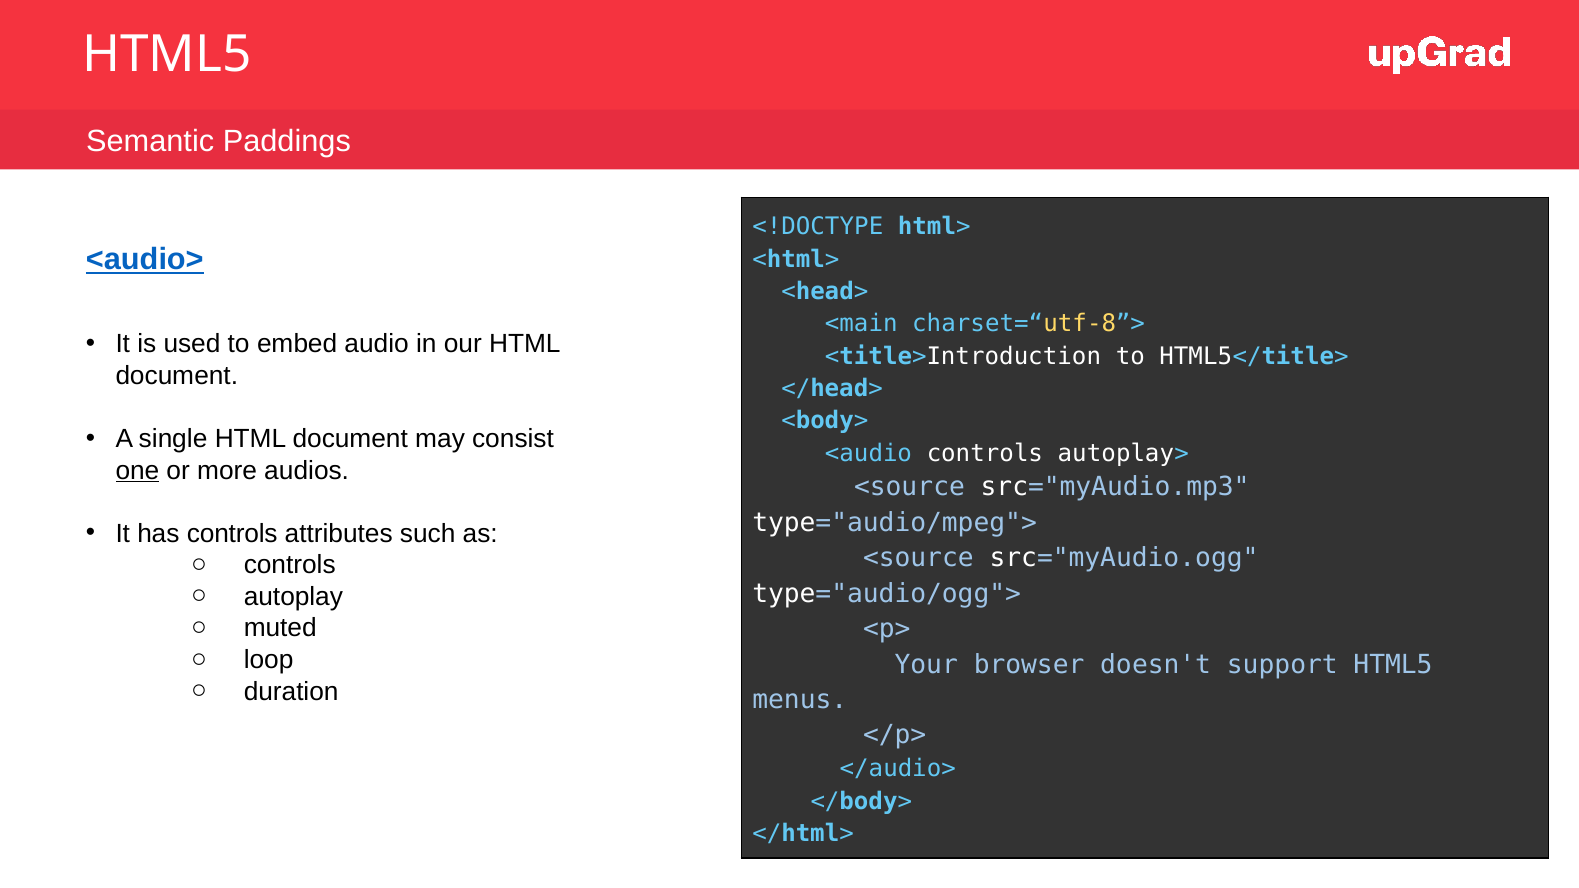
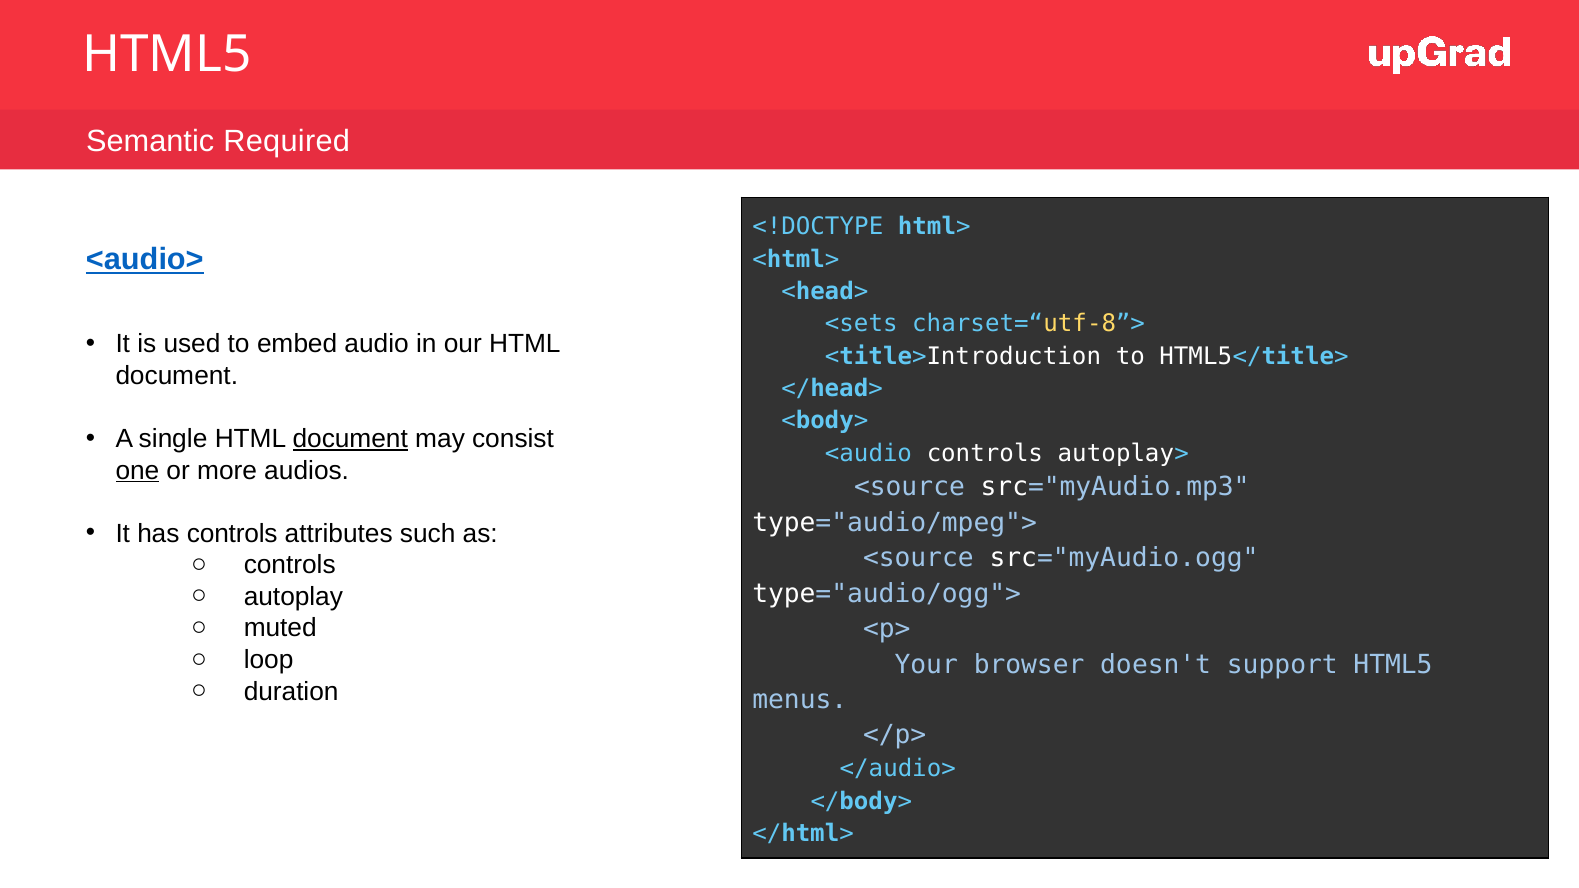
Paddings: Paddings -> Required (287, 141)
<main: <main -> <sets (861, 324)
document underline: none -> present (350, 439)
